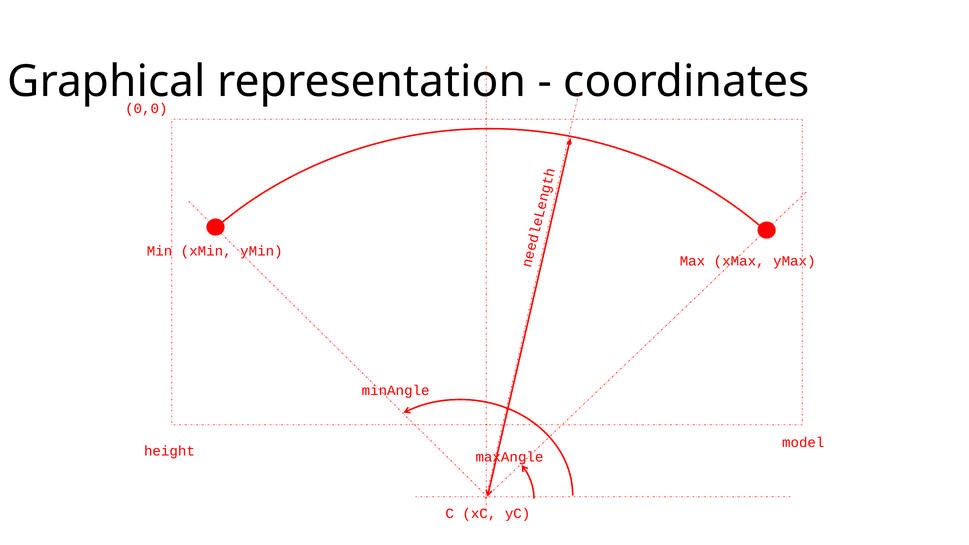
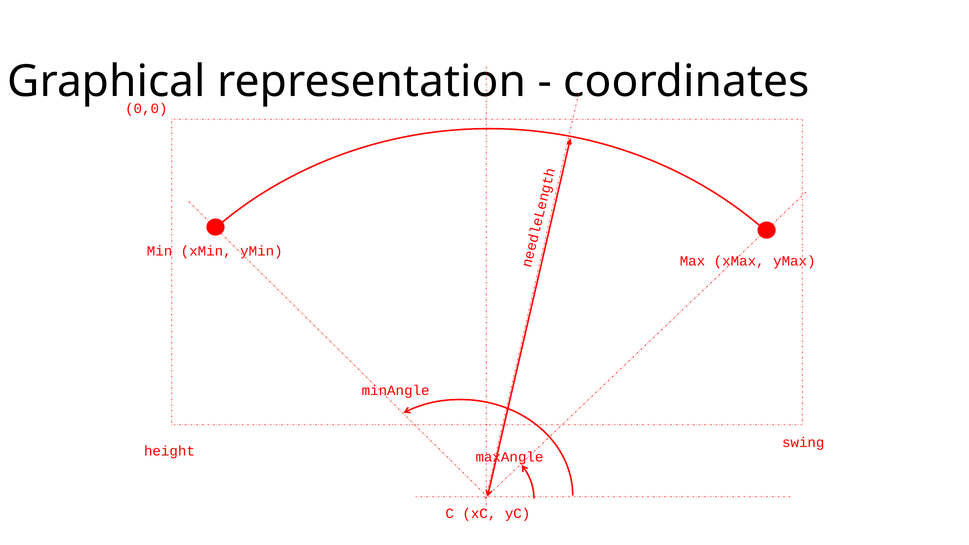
model: model -> swing (803, 442)
